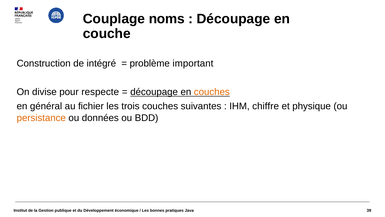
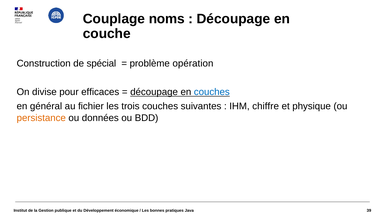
intégré: intégré -> spécial (101, 63)
important: important -> opération (193, 63)
respecte: respecte -> efficaces (100, 92)
couches colour: orange -> blue (212, 92)
